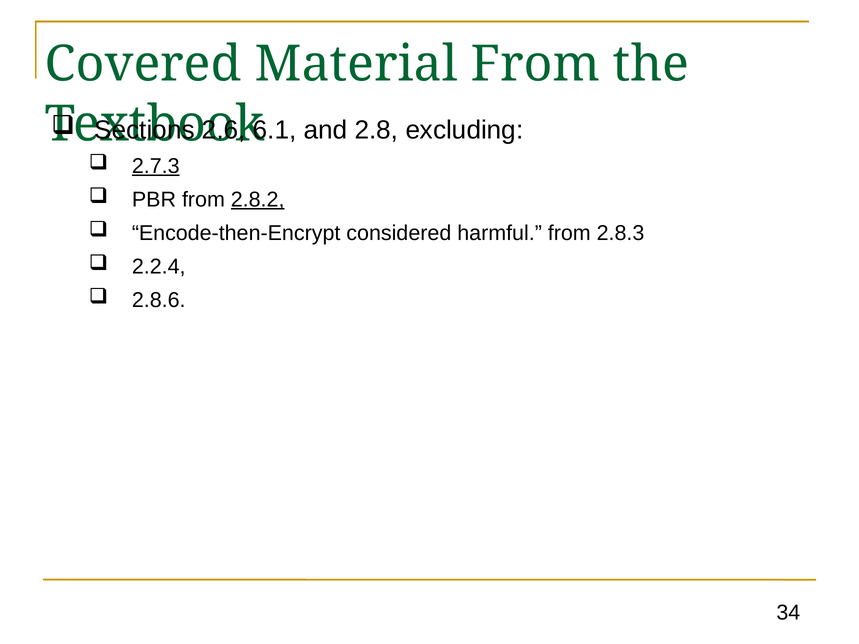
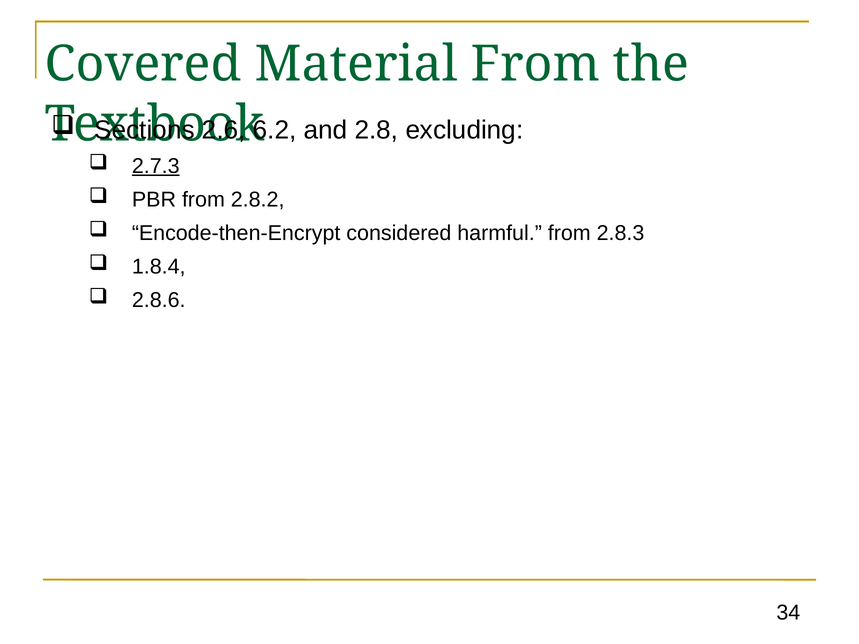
6.1: 6.1 -> 6.2 (275, 130)
2.8.2 underline: present -> none (258, 200)
2.2.4: 2.2.4 -> 1.8.4 (159, 267)
